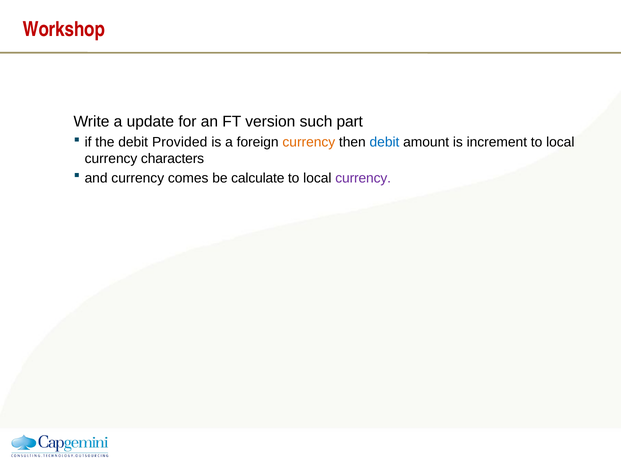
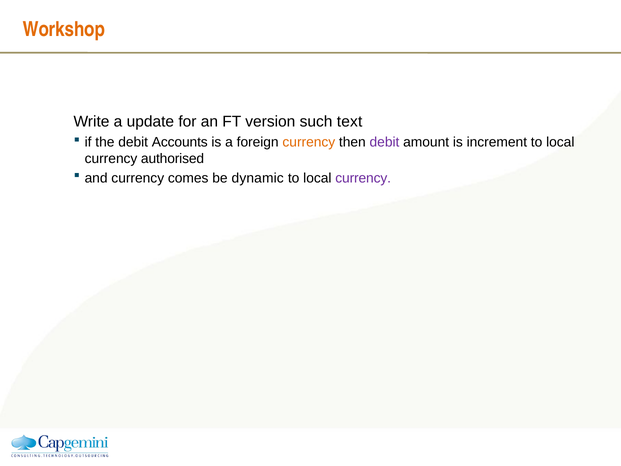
Workshop colour: red -> orange (64, 29)
part: part -> text (350, 122)
Provided: Provided -> Accounts (180, 142)
debit colour: blue -> purple (384, 142)
characters: characters -> authorised (173, 159)
calculate: calculate -> dynamic (258, 178)
